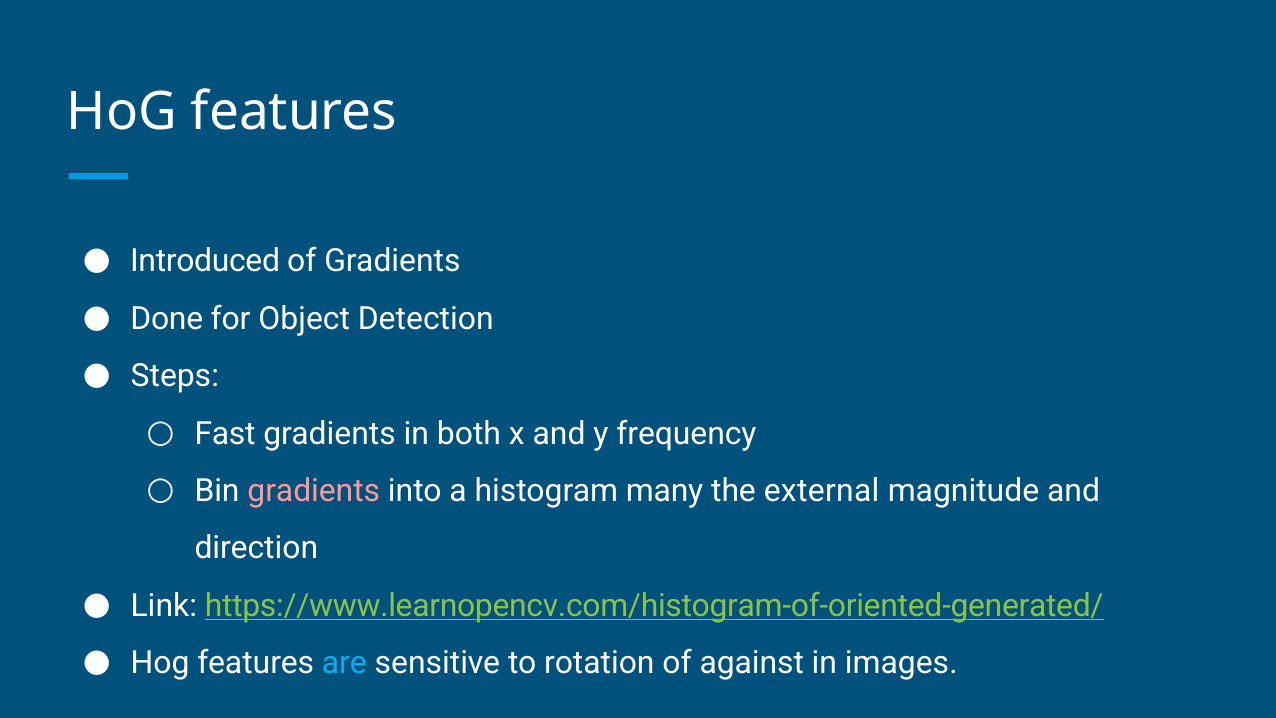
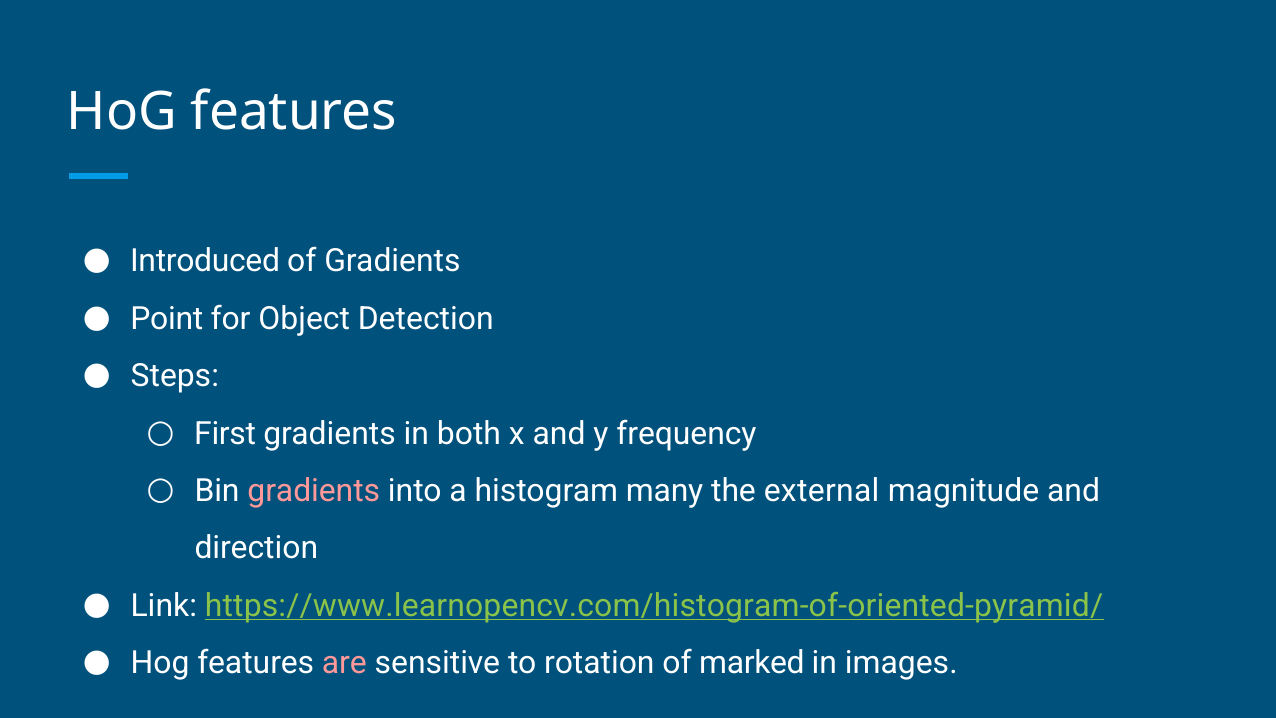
Done: Done -> Point (167, 319)
Fast: Fast -> First (225, 433)
https://www.learnopencv.com/histogram-of-oriented-generated/: https://www.learnopencv.com/histogram-of-oriented-generated/ -> https://www.learnopencv.com/histogram-of-oriented-pyramid/ (654, 606)
are colour: light blue -> pink (344, 663)
against: against -> marked (752, 663)
